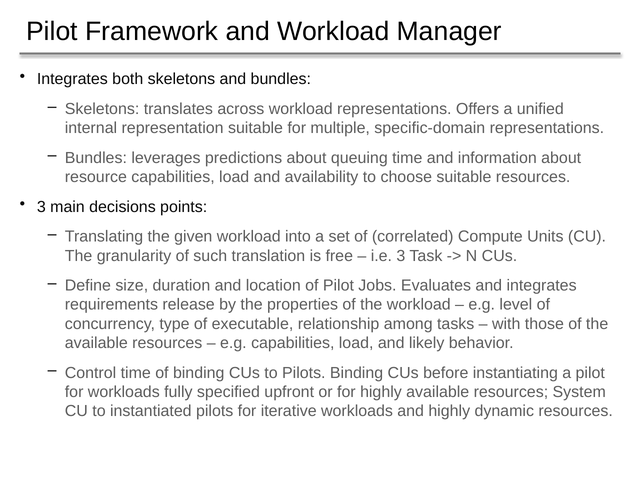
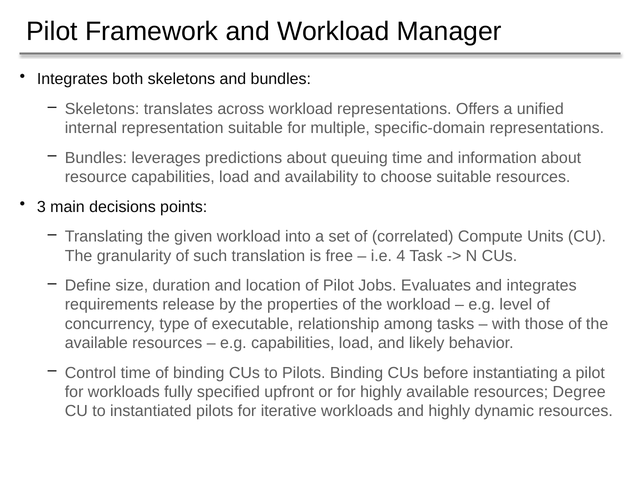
i.e 3: 3 -> 4 (401, 256)
System: System -> Degree (579, 392)
